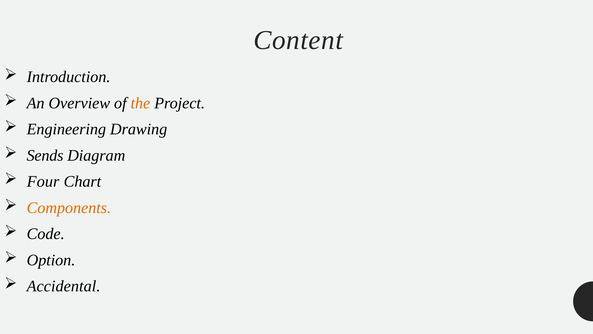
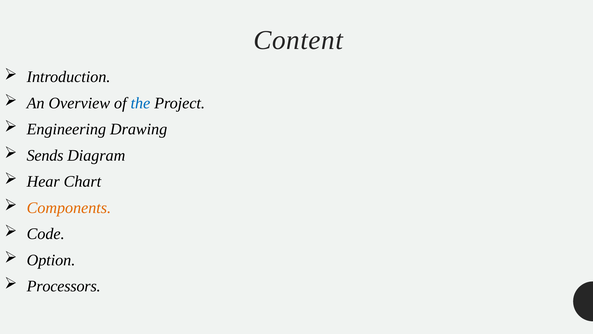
the colour: orange -> blue (140, 103)
Four: Four -> Hear (43, 181)
Accidental: Accidental -> Processors (64, 286)
